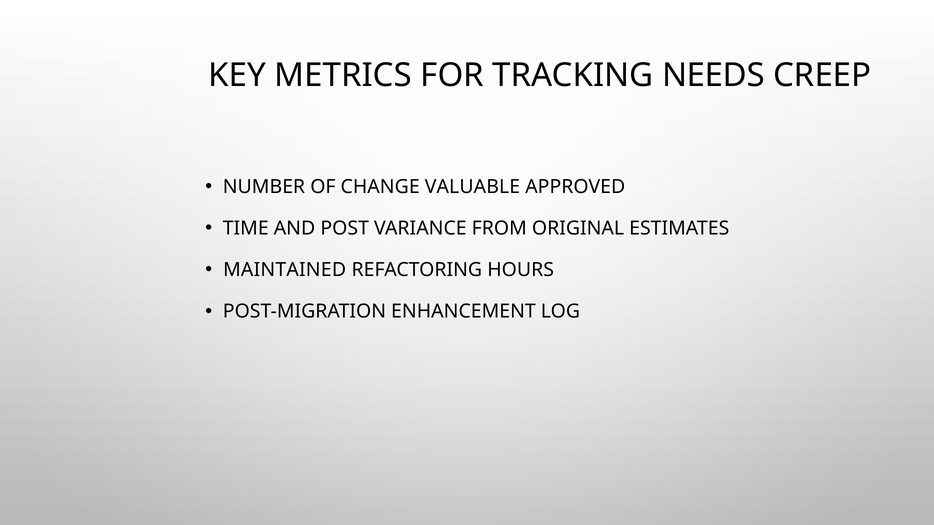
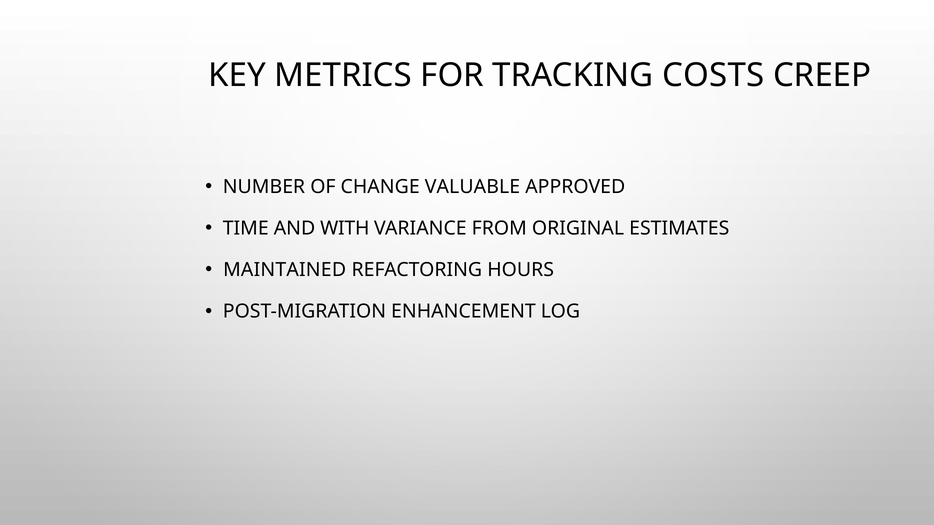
NEEDS: NEEDS -> COSTS (713, 76)
POST: POST -> WITH (345, 228)
